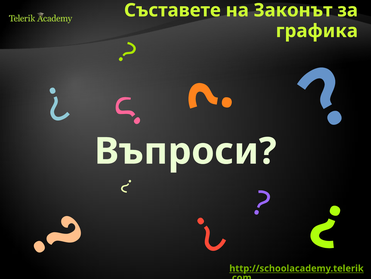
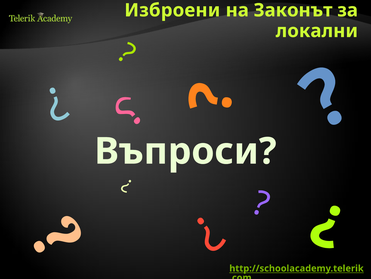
Съставете: Съставете -> Изброени (172, 10)
графика: графика -> локални (317, 31)
